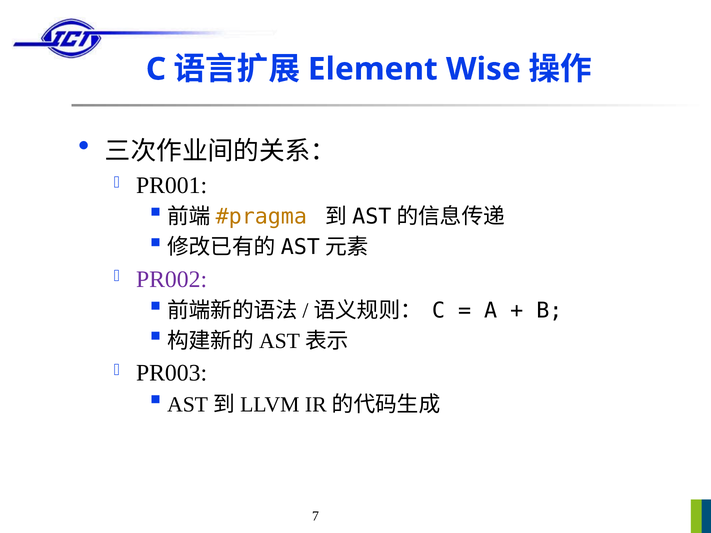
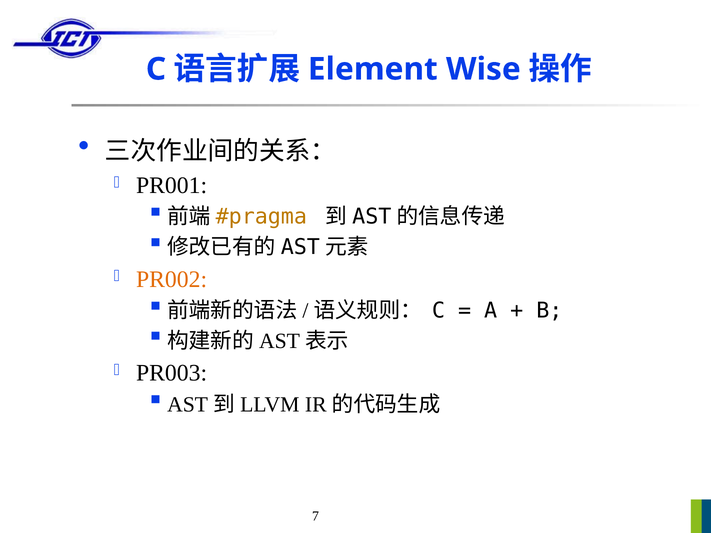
PR002 colour: purple -> orange (172, 279)
